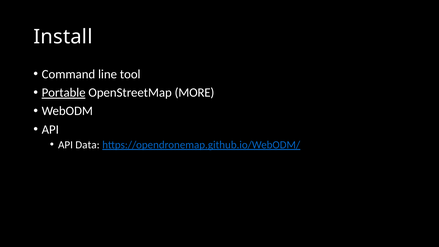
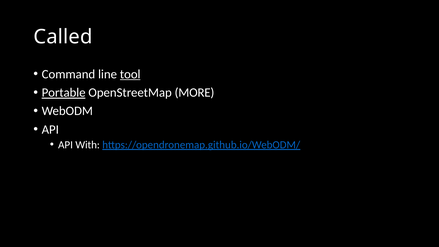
Install: Install -> Called (63, 37)
tool underline: none -> present (130, 74)
Data: Data -> With (88, 145)
